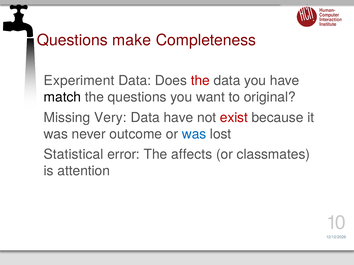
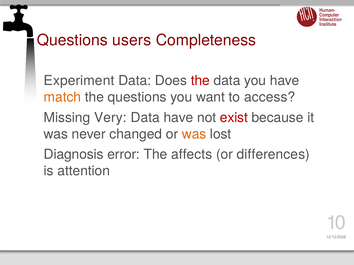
make: make -> users (132, 40)
match colour: black -> orange (62, 97)
original: original -> access (270, 97)
outcome: outcome -> changed (136, 134)
was colour: blue -> orange (194, 134)
Statistical: Statistical -> Diagnosis (74, 155)
classmates: classmates -> differences (273, 155)
